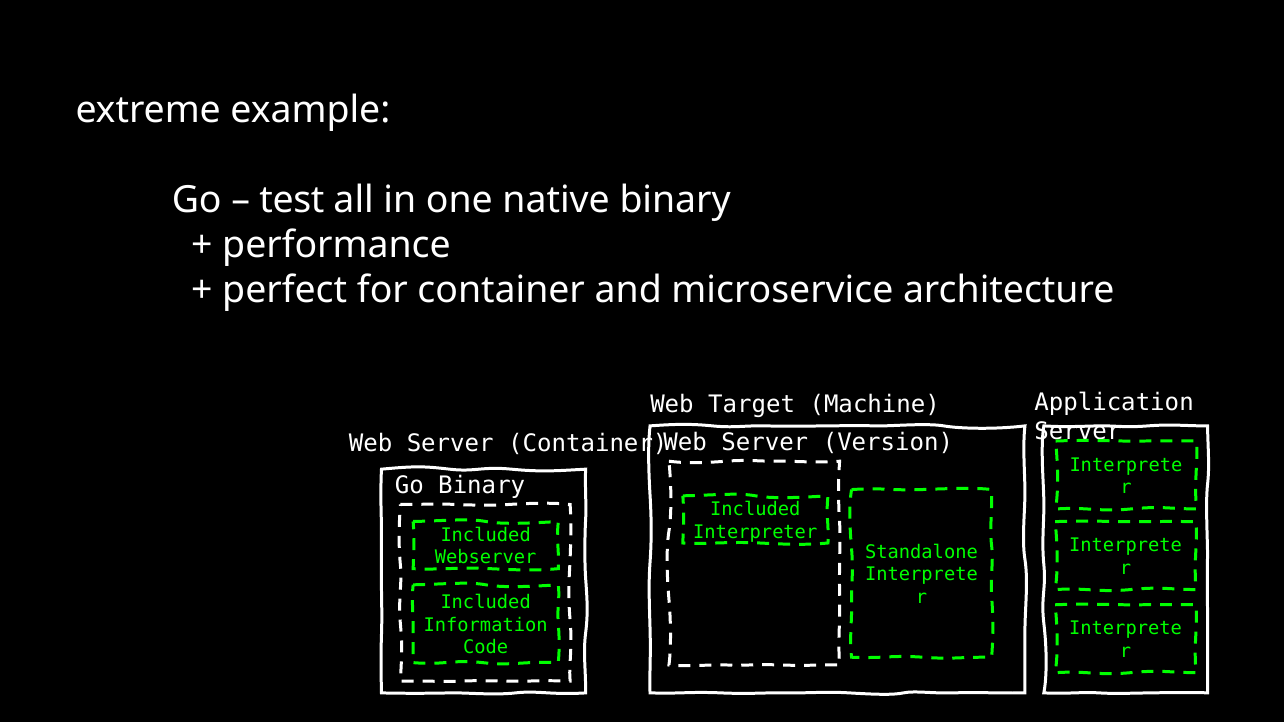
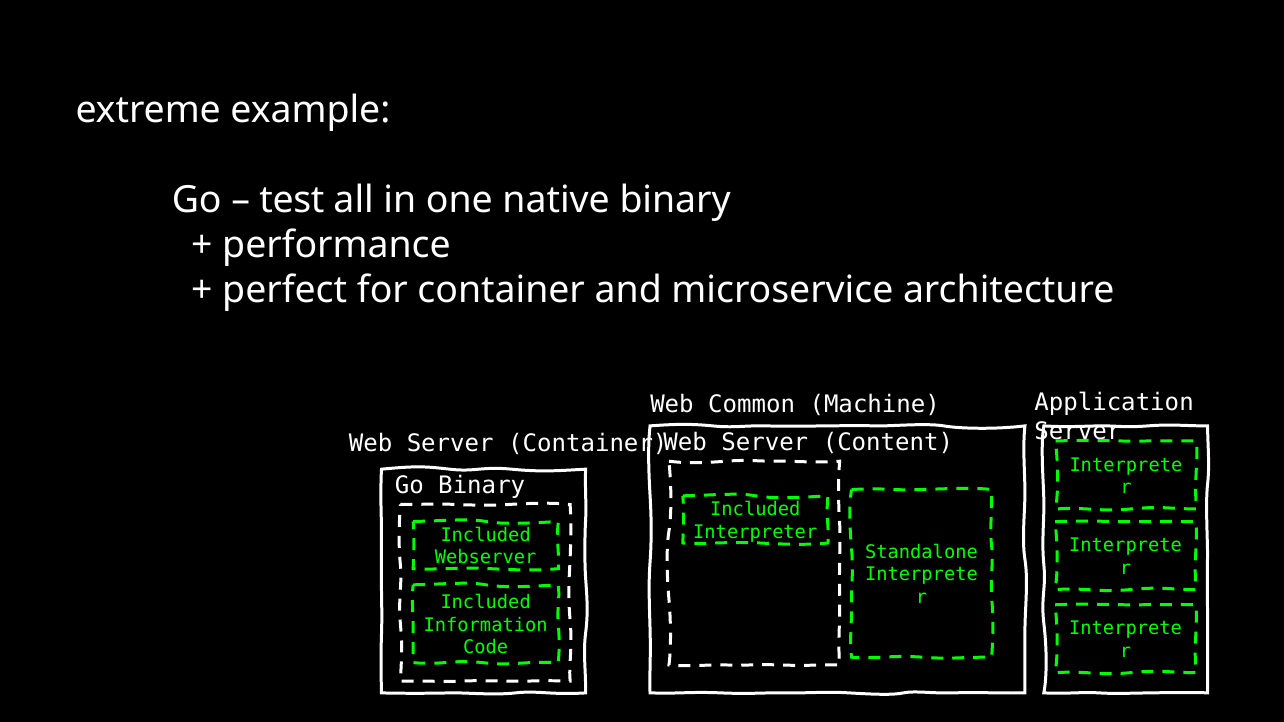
Target: Target -> Common (752, 404)
Version: Version -> Content (888, 443)
